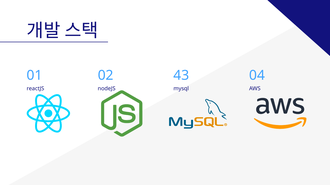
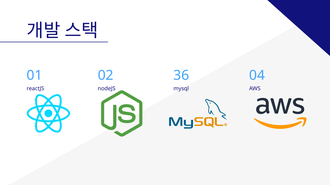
43: 43 -> 36 (181, 76)
